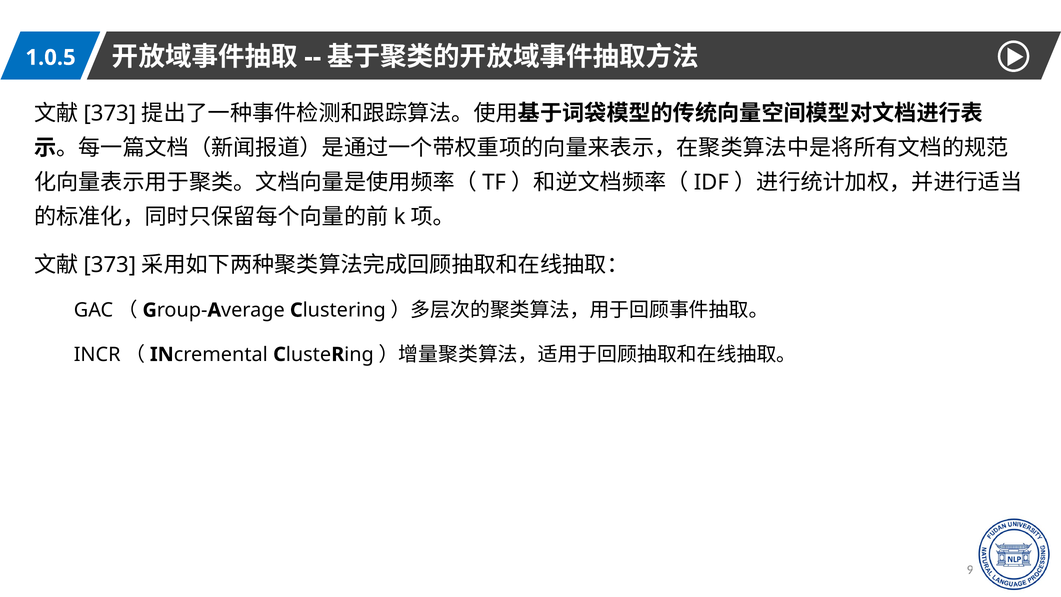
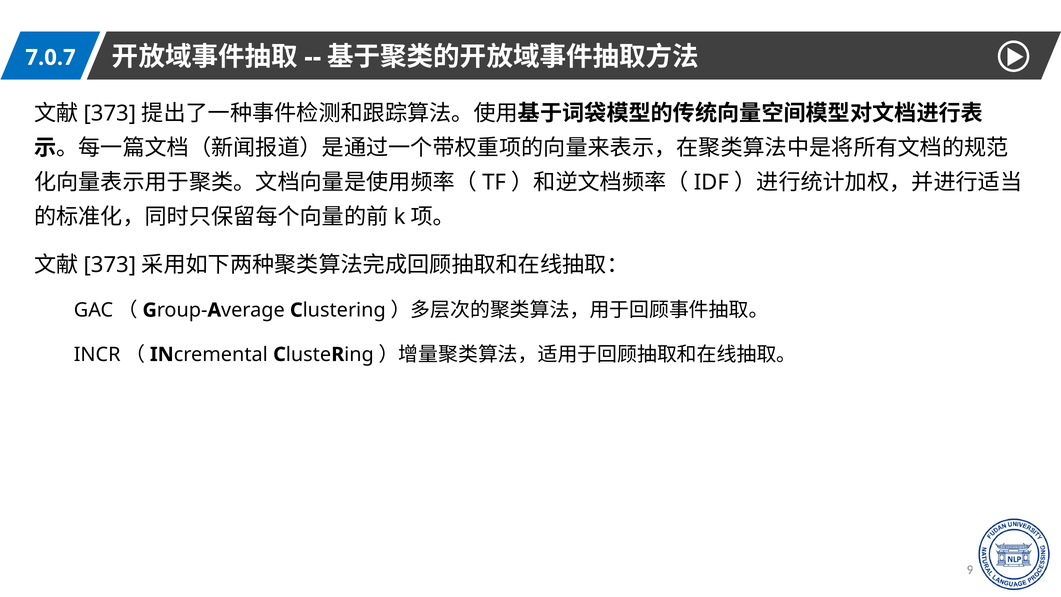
1.0.5: 1.0.5 -> 7.0.7 (51, 58)
